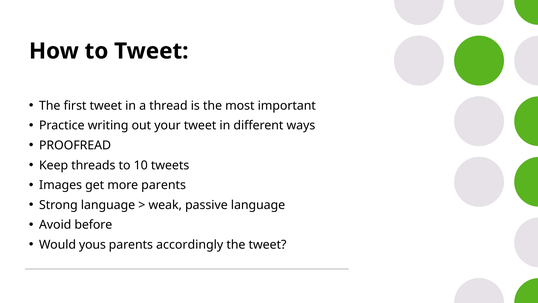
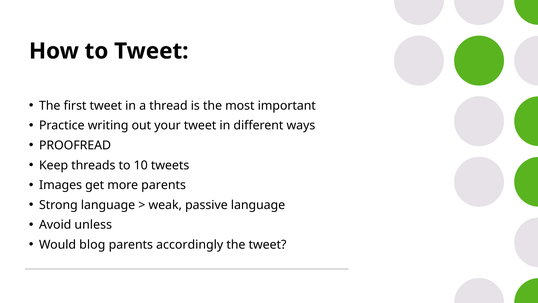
before: before -> unless (93, 225)
yous: yous -> blog (92, 244)
